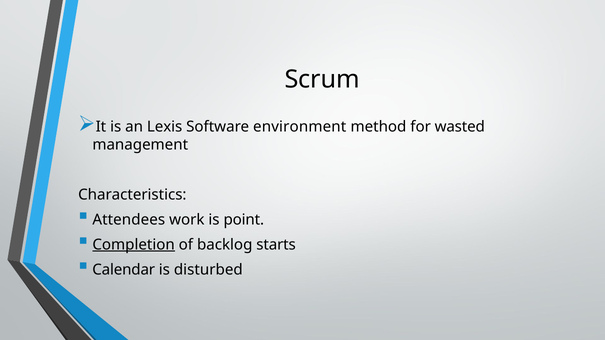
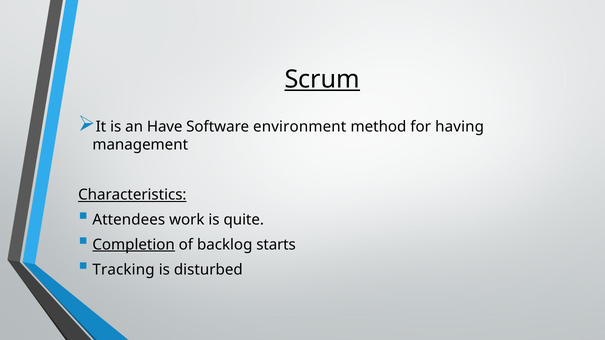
Scrum underline: none -> present (322, 79)
Lexis: Lexis -> Have (165, 127)
wasted: wasted -> having (460, 127)
Characteristics underline: none -> present (132, 195)
point: point -> quite (244, 220)
Calendar: Calendar -> Tracking (124, 270)
